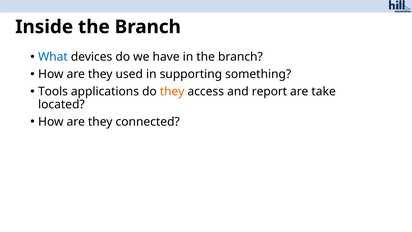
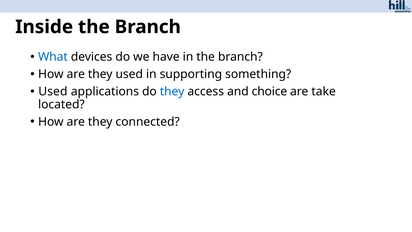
Tools: Tools -> Used (53, 91)
they colour: orange -> blue (172, 91)
report: report -> choice (269, 91)
